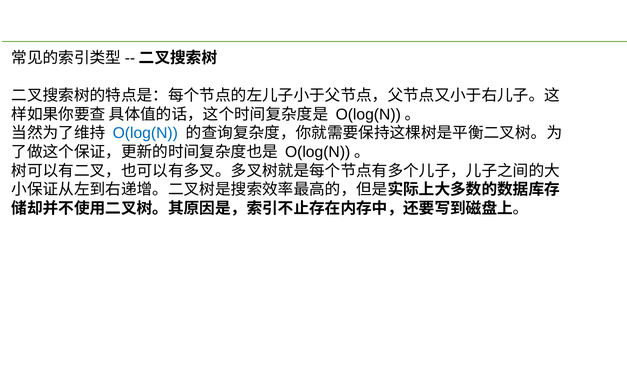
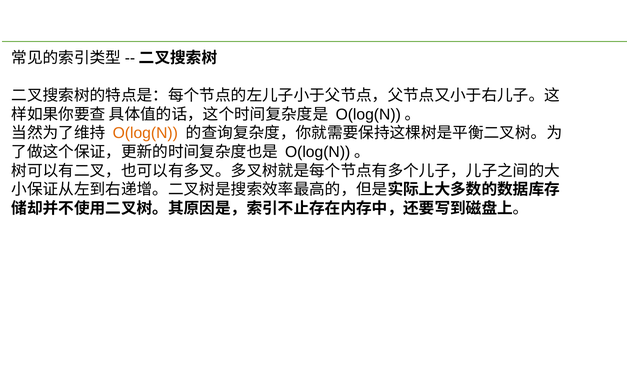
O(log(N colour: blue -> orange (145, 133)
